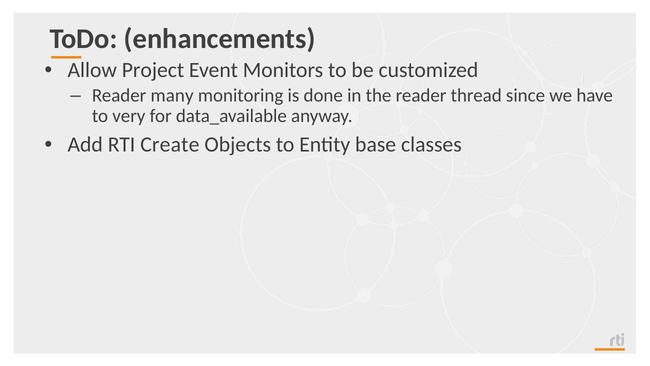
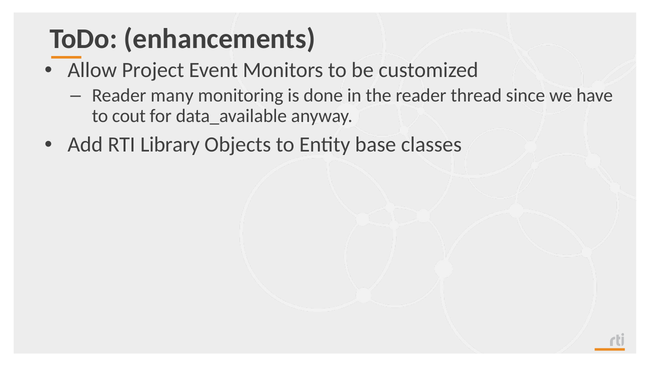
very: very -> cout (129, 116)
Create: Create -> Library (170, 145)
